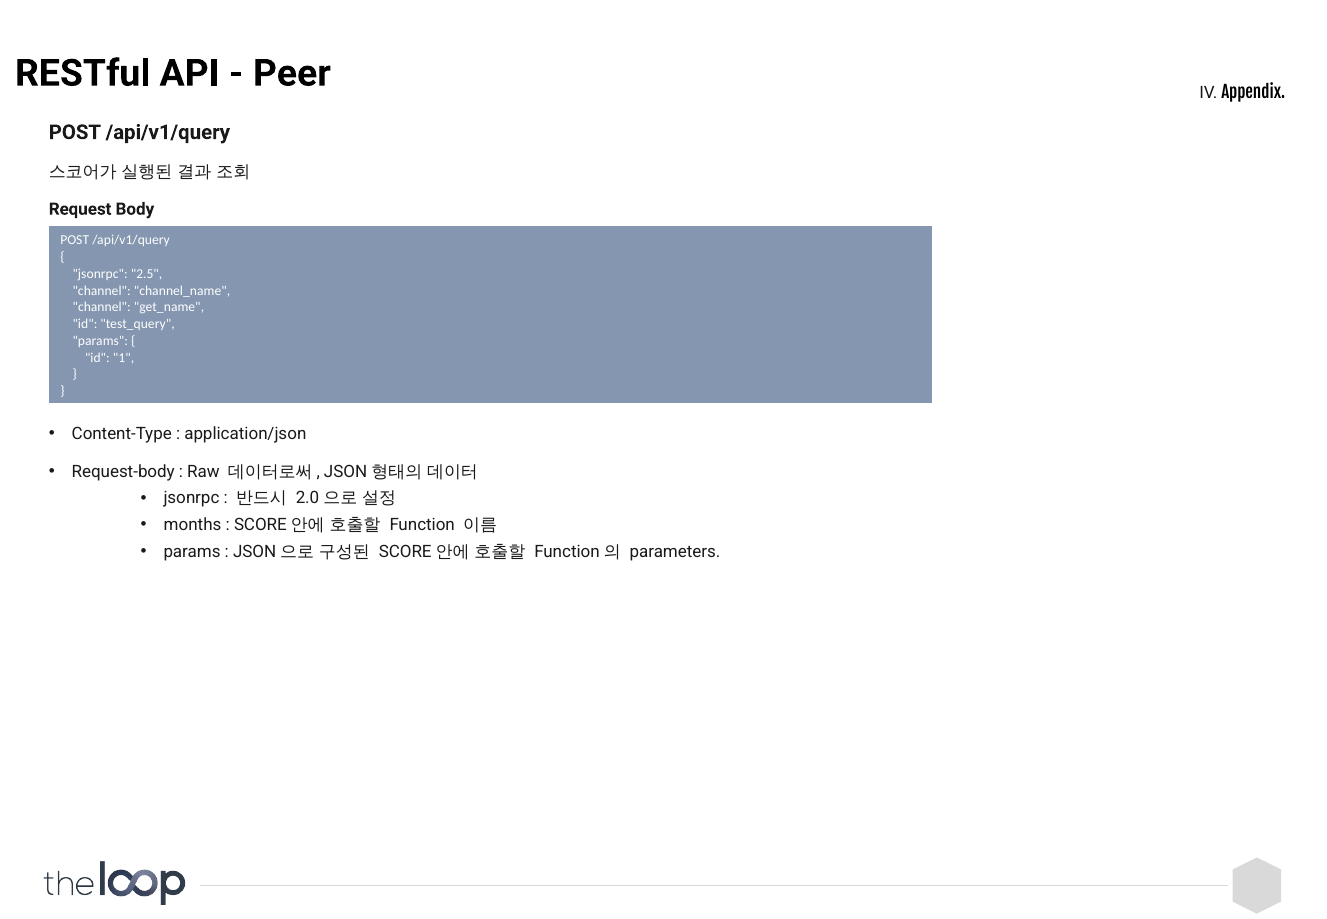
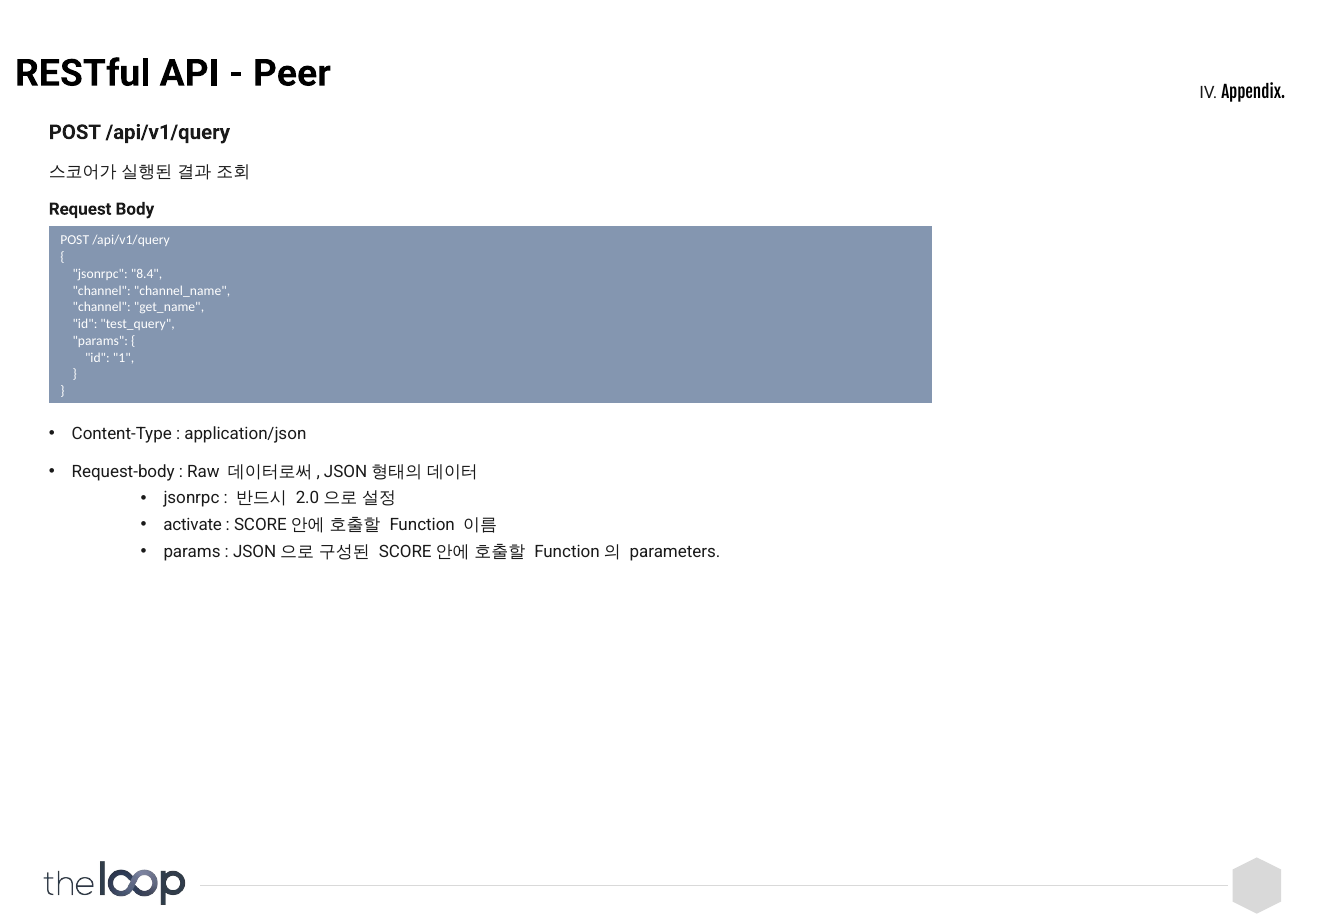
2.5: 2.5 -> 8.4 (147, 274)
months: months -> activate (193, 525)
